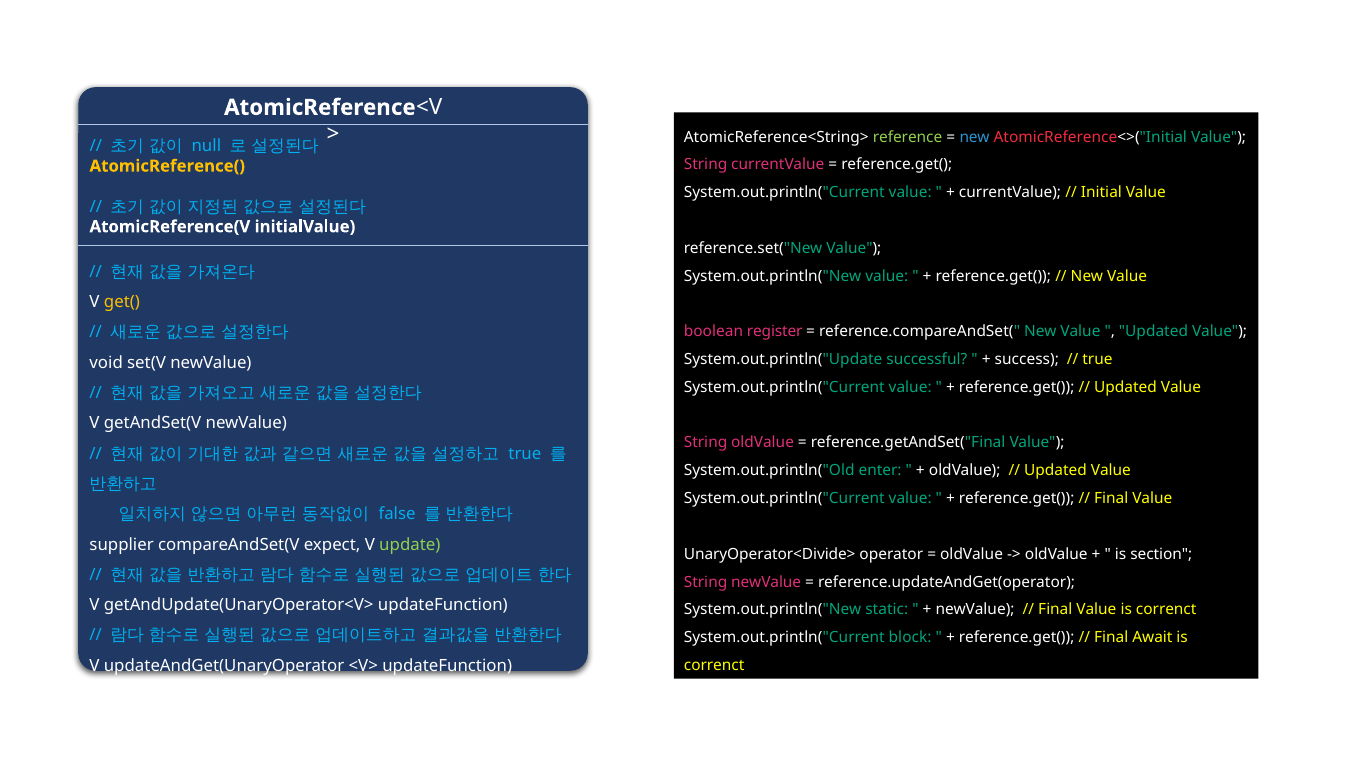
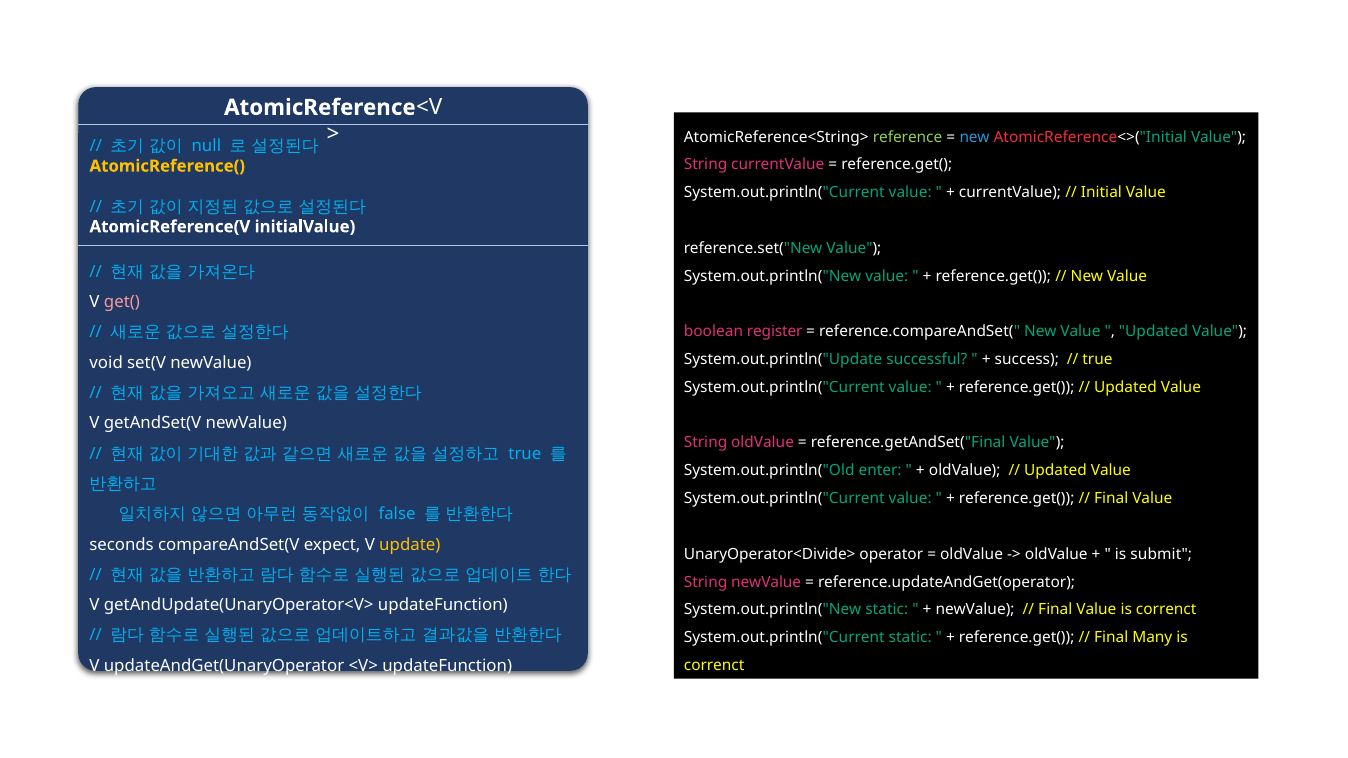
get( colour: yellow -> pink (122, 302)
supplier: supplier -> seconds (122, 545)
update colour: light green -> yellow (410, 545)
section: section -> submit (1161, 554)
System.out.println("Current block: block -> static (910, 638)
Await: Await -> Many (1152, 638)
